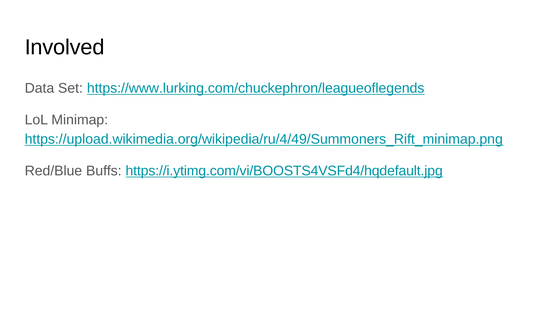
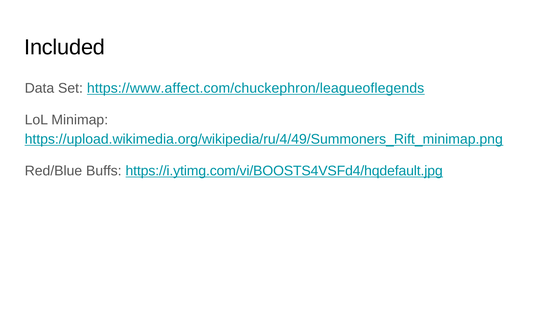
Involved: Involved -> Included (65, 47)
https://www.lurking.com/chuckephron/leagueoflegends: https://www.lurking.com/chuckephron/leagueoflegends -> https://www.affect.com/chuckephron/leagueoflegends (256, 88)
